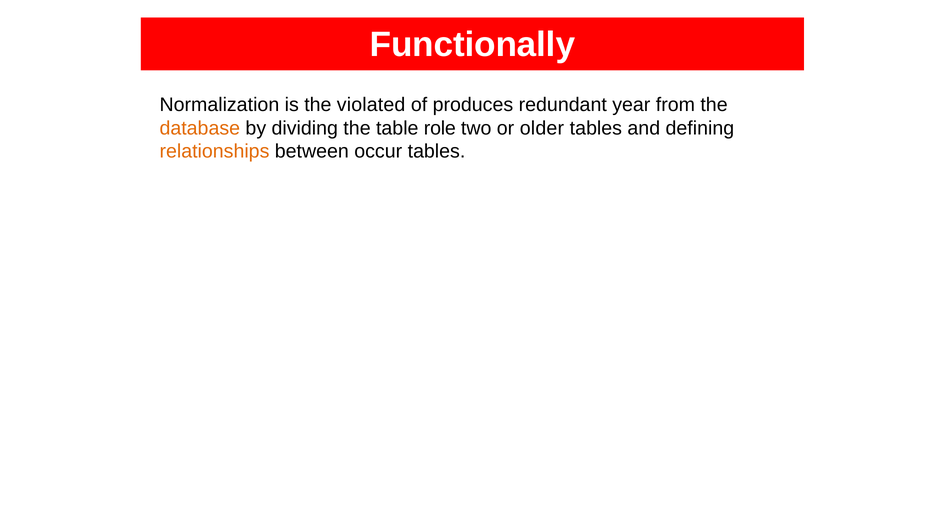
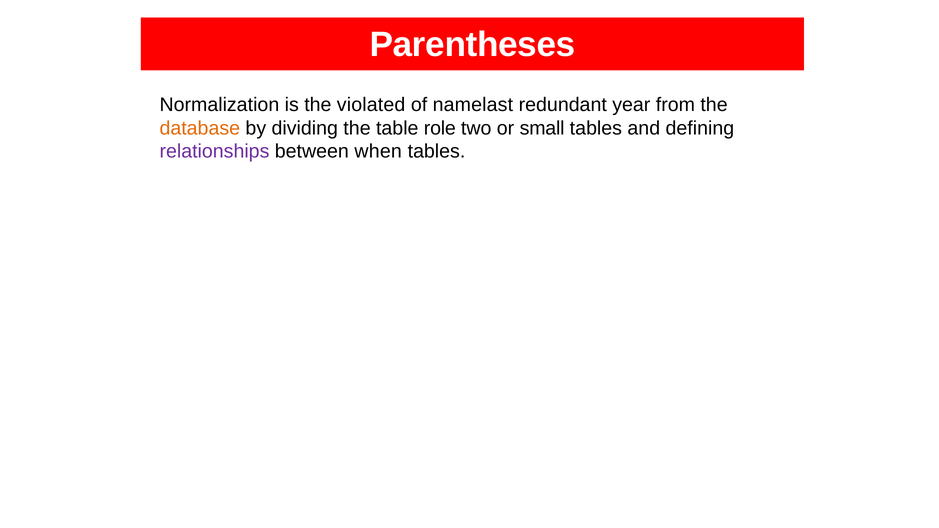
Functionally: Functionally -> Parentheses (473, 45)
produces: produces -> namelast (473, 105)
older: older -> small (542, 128)
relationships colour: orange -> purple (214, 152)
occur: occur -> when (378, 152)
